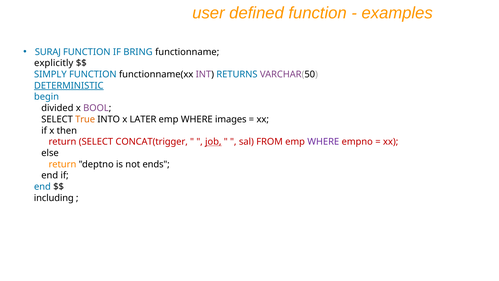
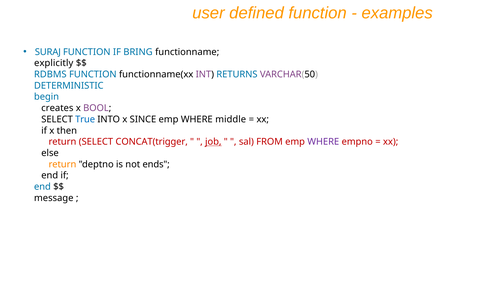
SIMPLY: SIMPLY -> RDBMS (50, 74)
DETERMINISTIC underline: present -> none (69, 86)
divided: divided -> creates (57, 108)
True colour: orange -> blue (85, 119)
LATER: LATER -> SINCE (143, 119)
images: images -> middle (231, 119)
including: including -> message (54, 198)
